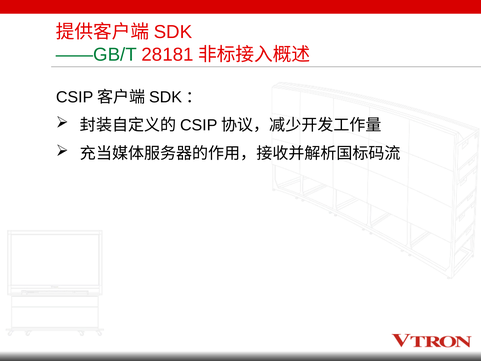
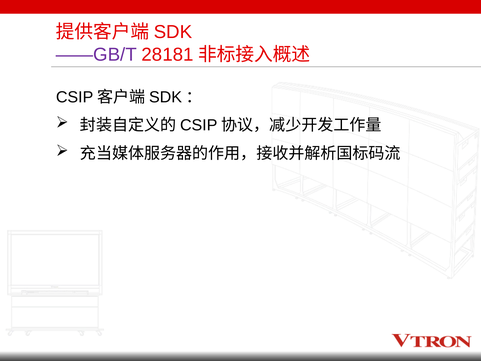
——GB/T colour: green -> purple (96, 55)
